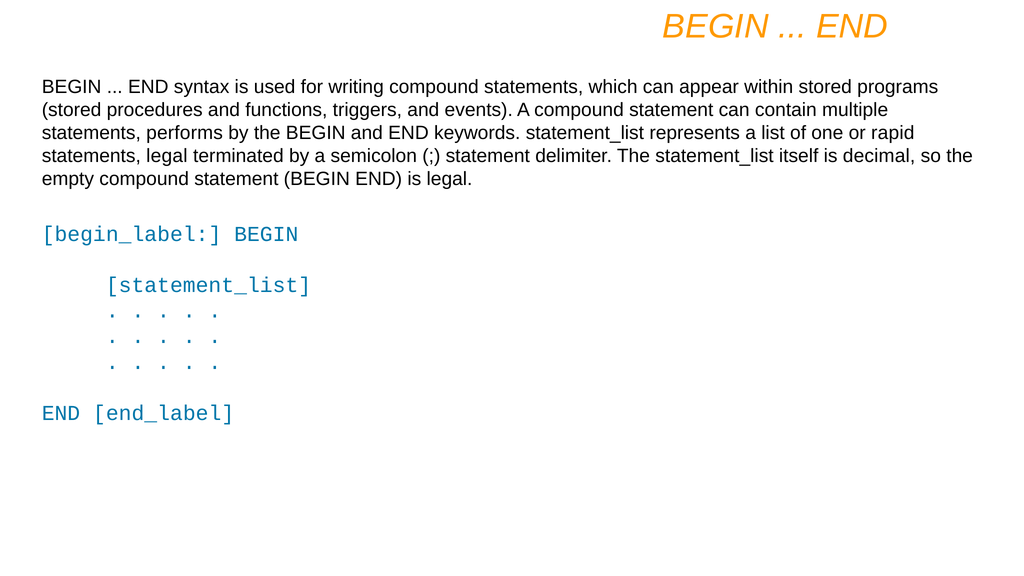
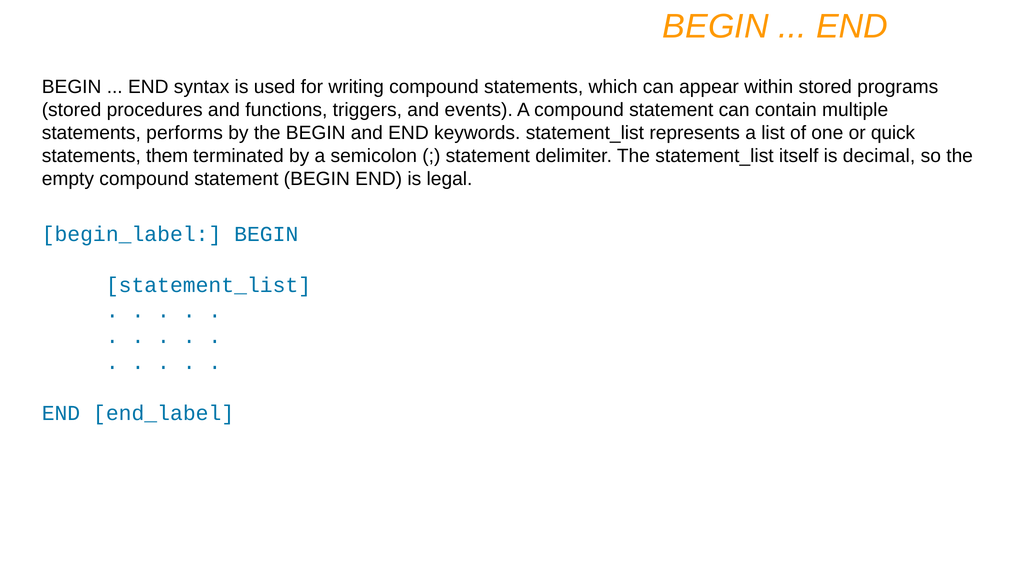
rapid: rapid -> quick (893, 133)
statements legal: legal -> them (167, 156)
